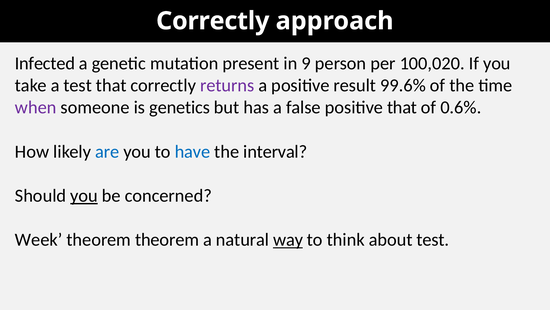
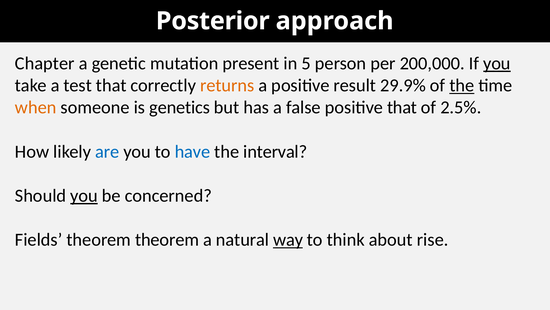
Correctly: Correctly -> Posterior (213, 21)
Infected: Infected -> Chapter (45, 63)
9: 9 -> 5 (306, 63)
100,020: 100,020 -> 200,000 (432, 63)
you underline: none -> present (497, 63)
returns colour: purple -> orange (227, 85)
99.6%: 99.6% -> 29.9% (403, 85)
the underline: none -> present (462, 85)
when colour: purple -> orange (36, 107)
0.6%: 0.6% -> 2.5% (461, 107)
Week: Week -> Fields (39, 239)
about test: test -> rise (433, 239)
